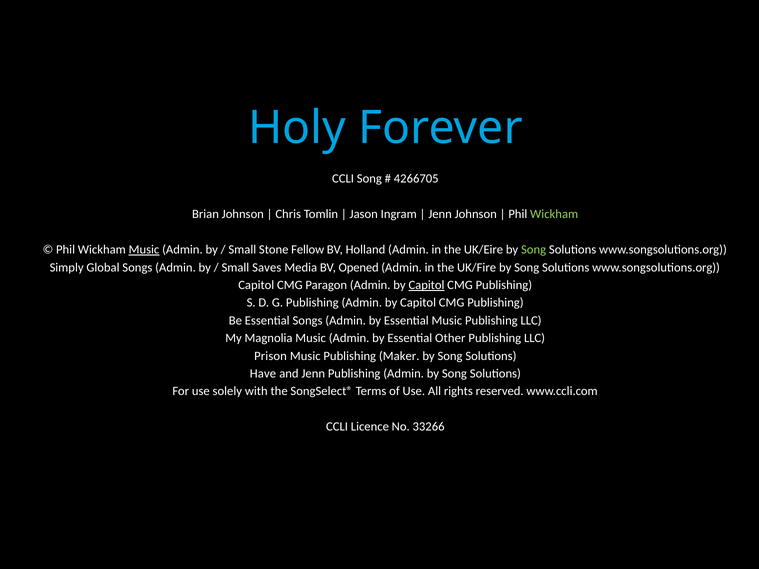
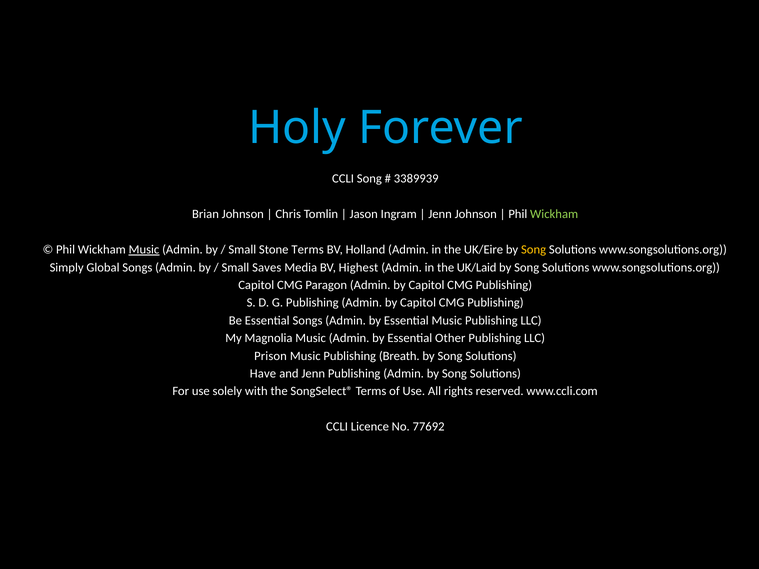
4266705: 4266705 -> 3389939 (416, 179)
Stone Fellow: Fellow -> Terms (308, 250)
Song colour: light green -> yellow (534, 250)
Opened: Opened -> Highest (359, 267)
UK/Fire: UK/Fire -> UK/Laid (477, 267)
Capitol underline: present -> none (426, 285)
Maker: Maker -> Breath (399, 356)
33266: 33266 -> 77692 (429, 427)
